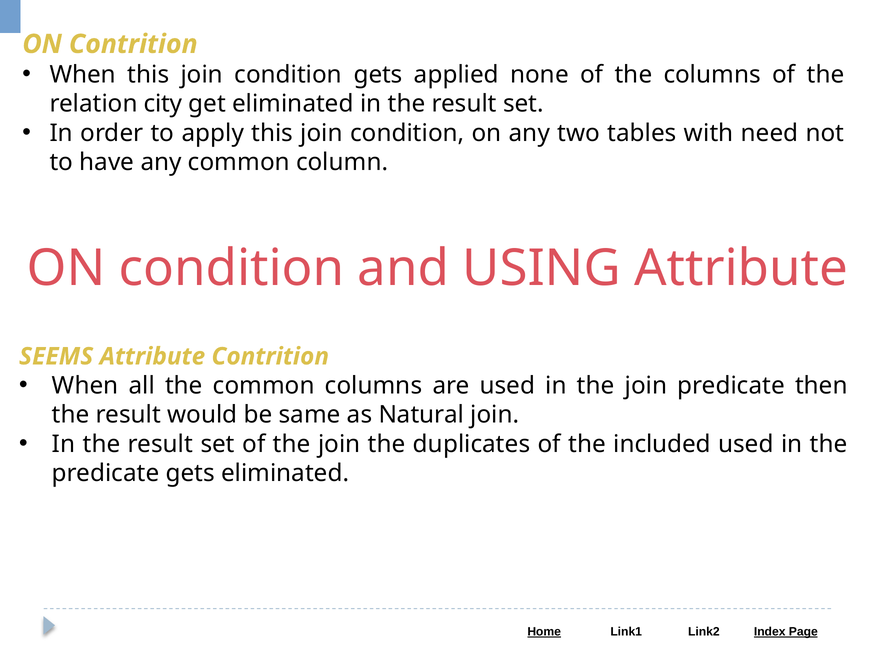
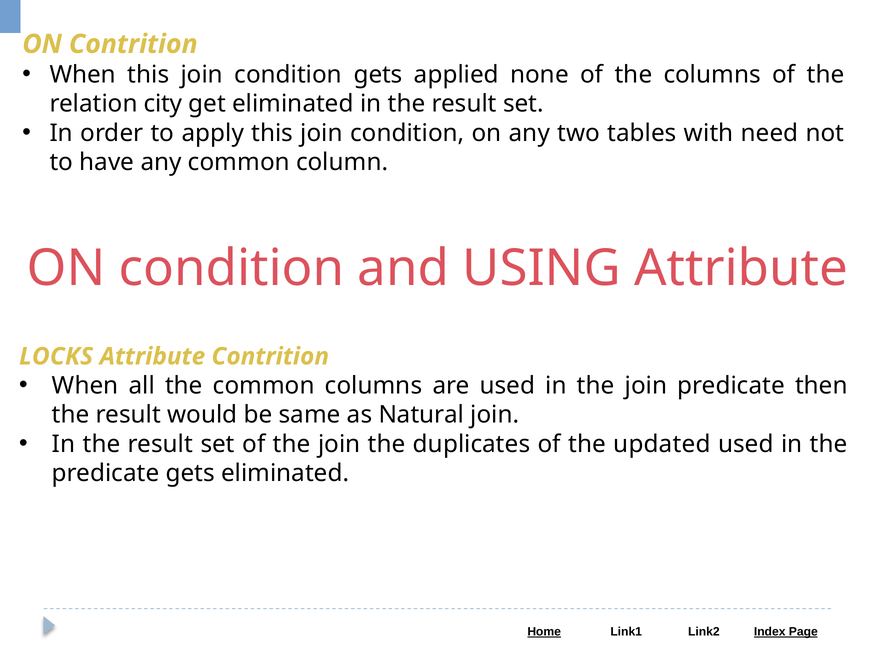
SEEMS: SEEMS -> LOCKS (56, 356)
included: included -> updated (662, 444)
